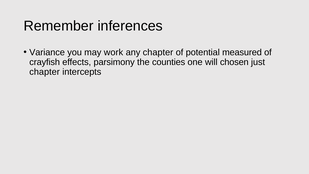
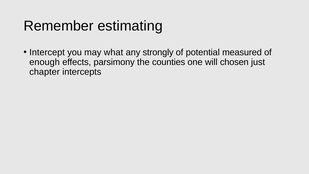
inferences: inferences -> estimating (130, 26)
Variance: Variance -> Intercept (47, 52)
work: work -> what (114, 52)
any chapter: chapter -> strongly (158, 52)
crayfish: crayfish -> enough (45, 62)
